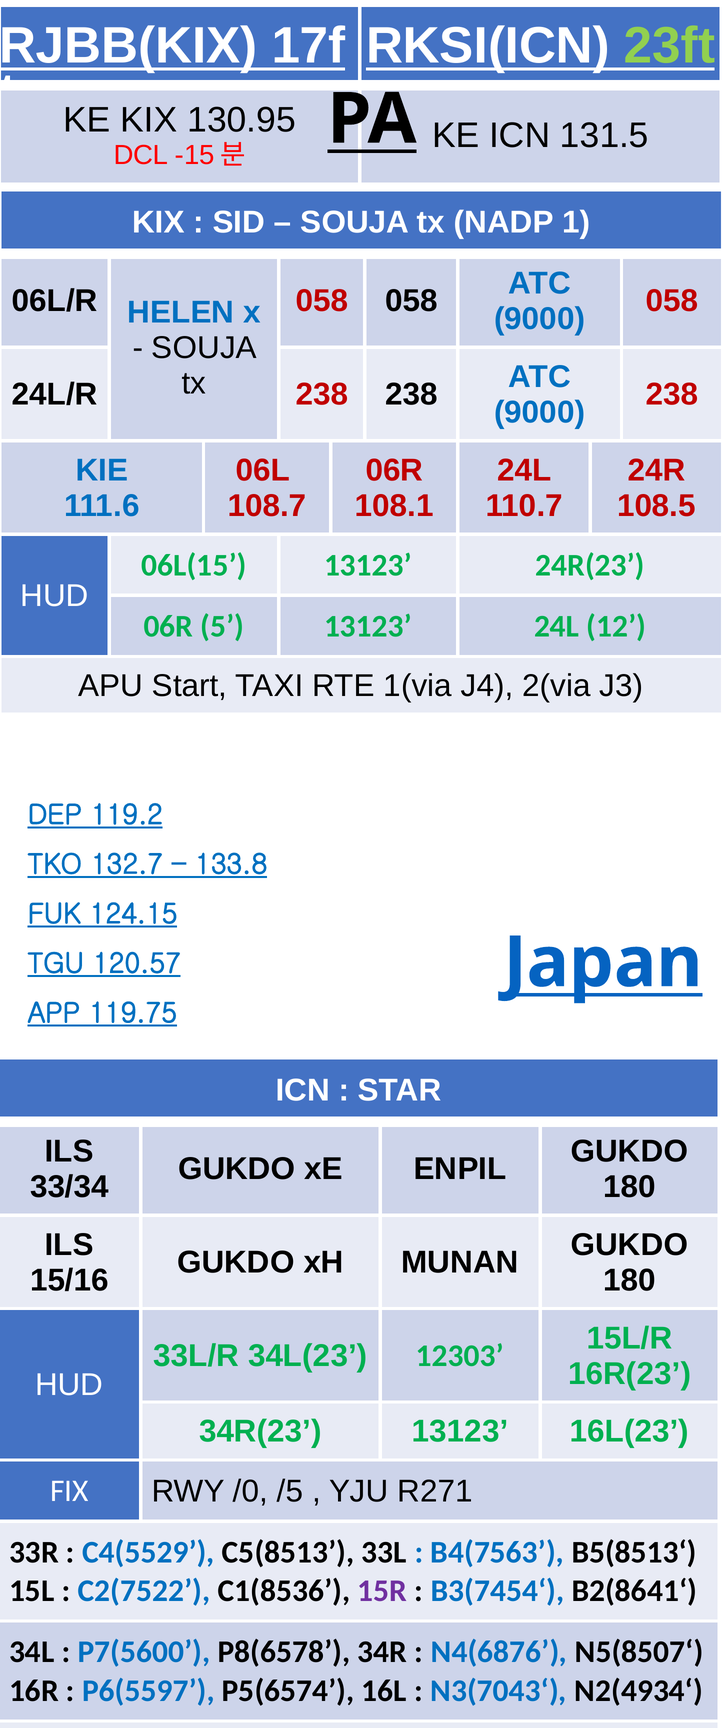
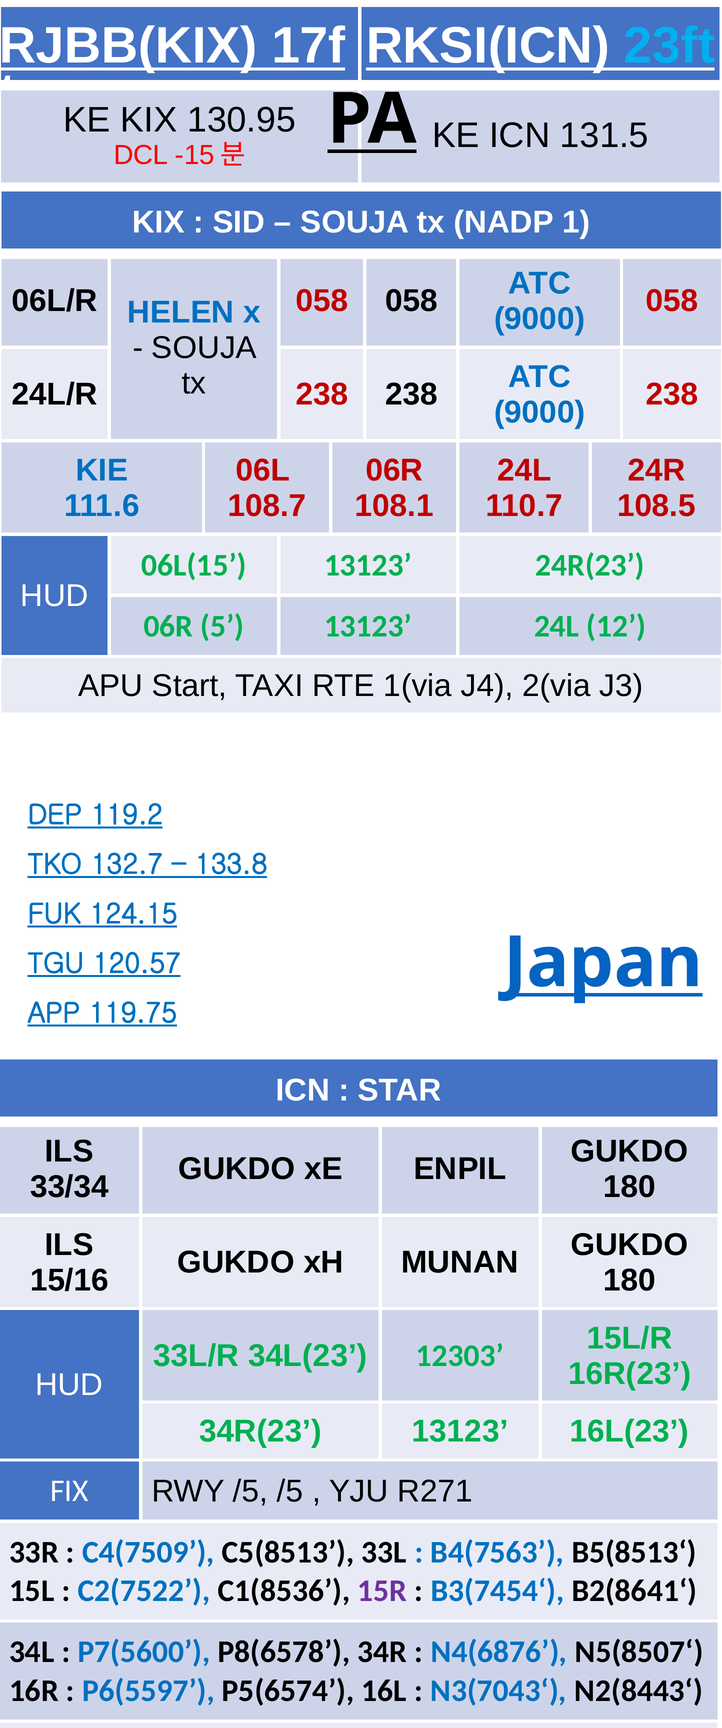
23ft colour: light green -> light blue (669, 46)
RWY /0: /0 -> /5 (250, 1491)
C4(5529: C4(5529 -> C4(7509 (148, 1552)
N2(4934‘: N2(4934‘ -> N2(8443‘ (639, 1690)
